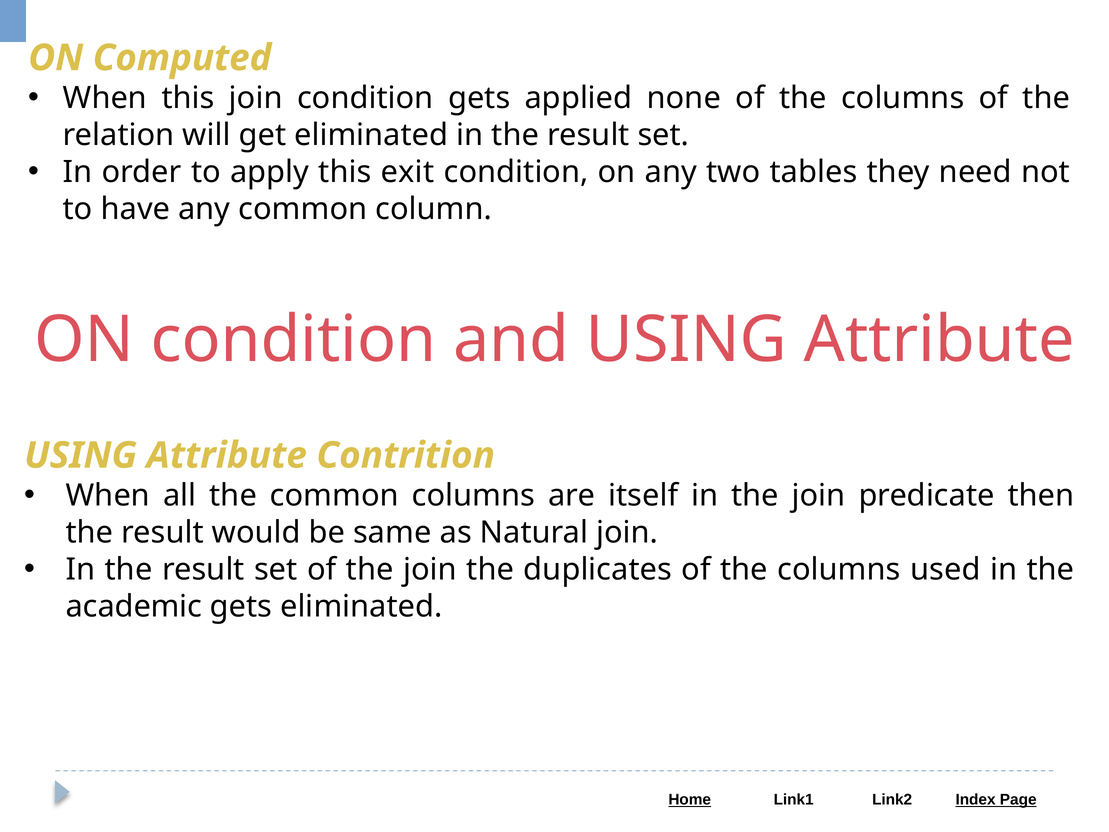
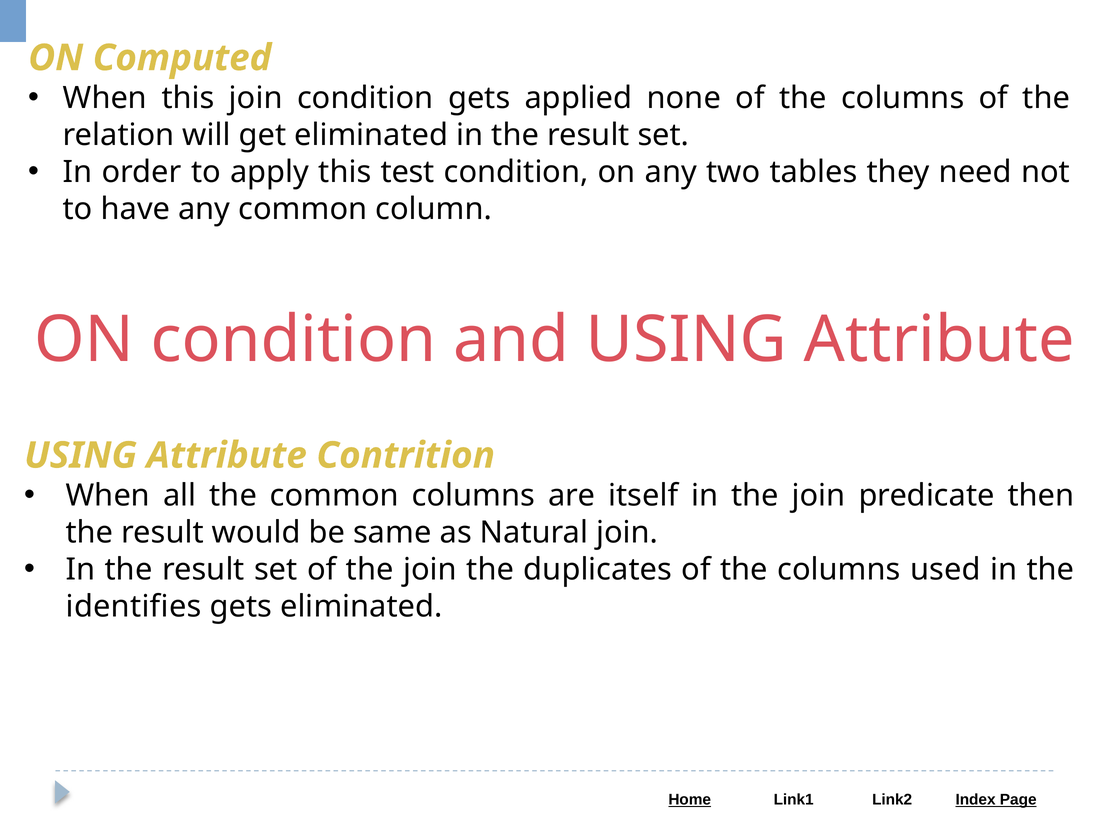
exit: exit -> test (408, 172)
academic: academic -> identifies (134, 607)
